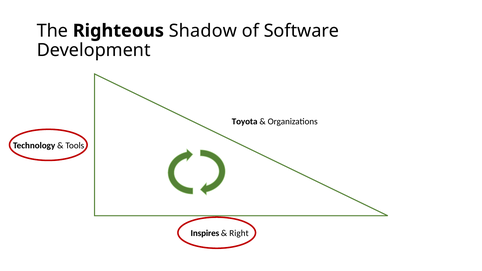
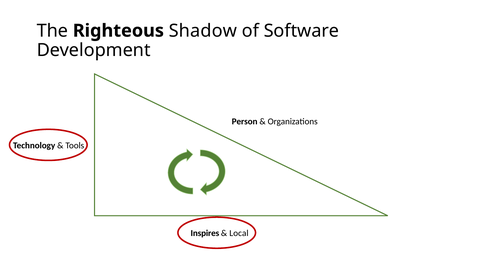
Toyota: Toyota -> Person (245, 121)
Right: Right -> Local (239, 233)
